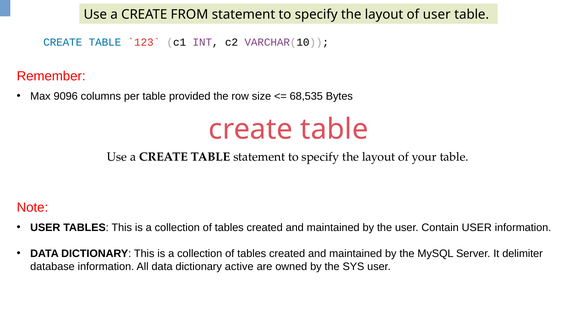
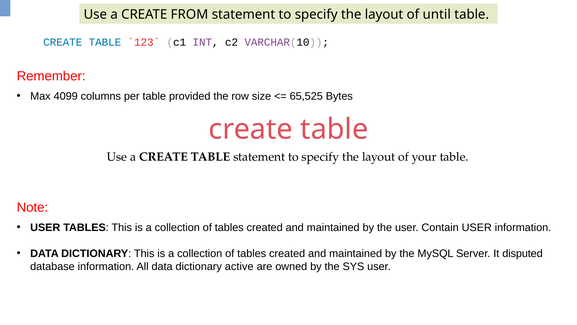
of user: user -> until (437, 15)
9096: 9096 -> 4099 (66, 96)
68,535: 68,535 -> 65,525 (306, 96)
delimiter: delimiter -> disputed (523, 253)
